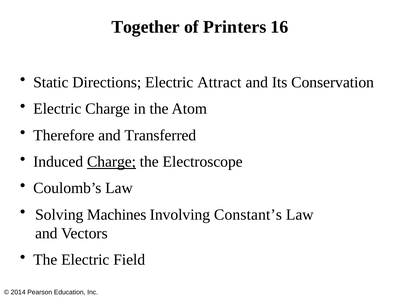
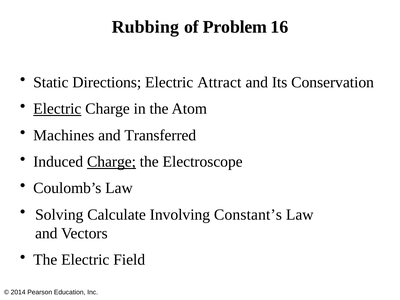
Together: Together -> Rubbing (145, 27)
Printers: Printers -> Problem (235, 27)
Electric underline: none -> present (57, 109)
Therefore: Therefore -> Machines (64, 135)
Machines: Machines -> Calculate (117, 215)
